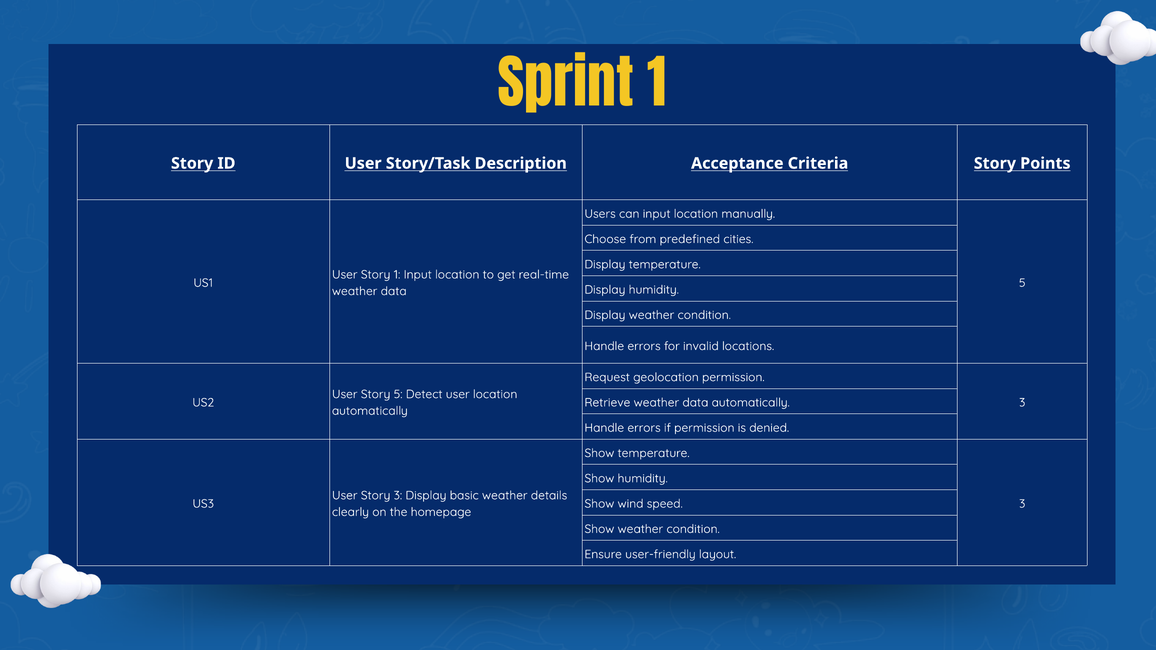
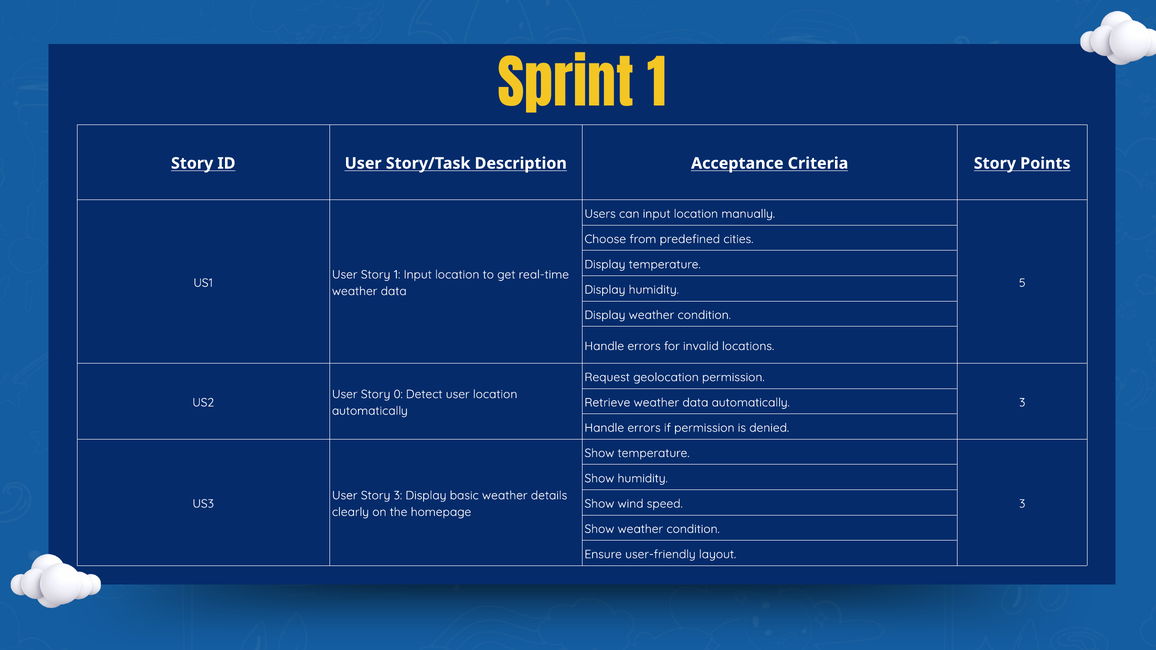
Story 5: 5 -> 0 (398, 394)
